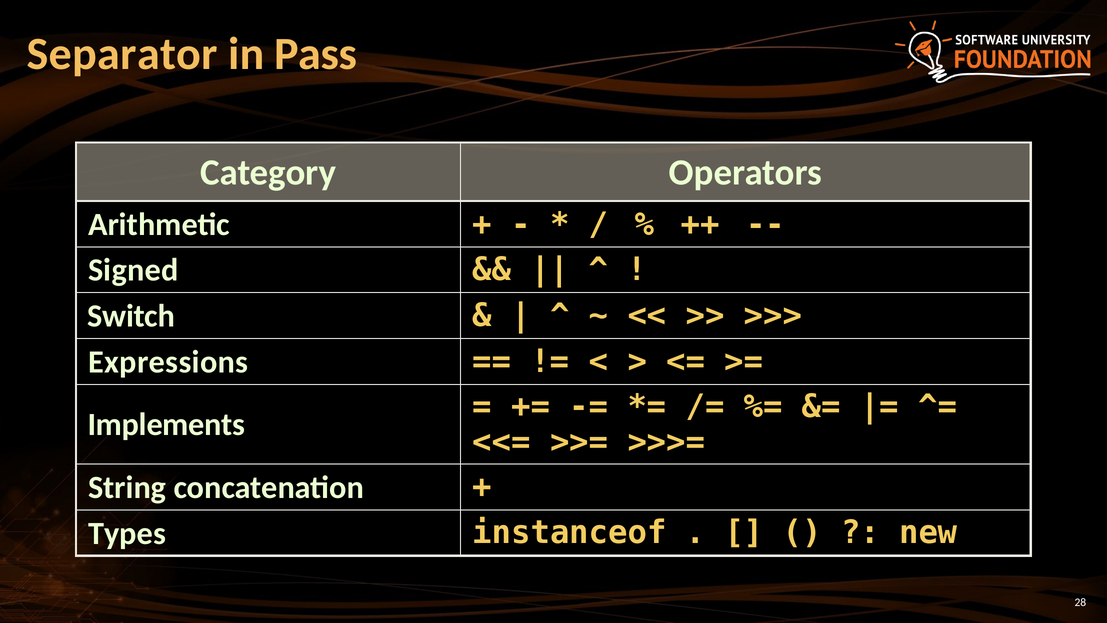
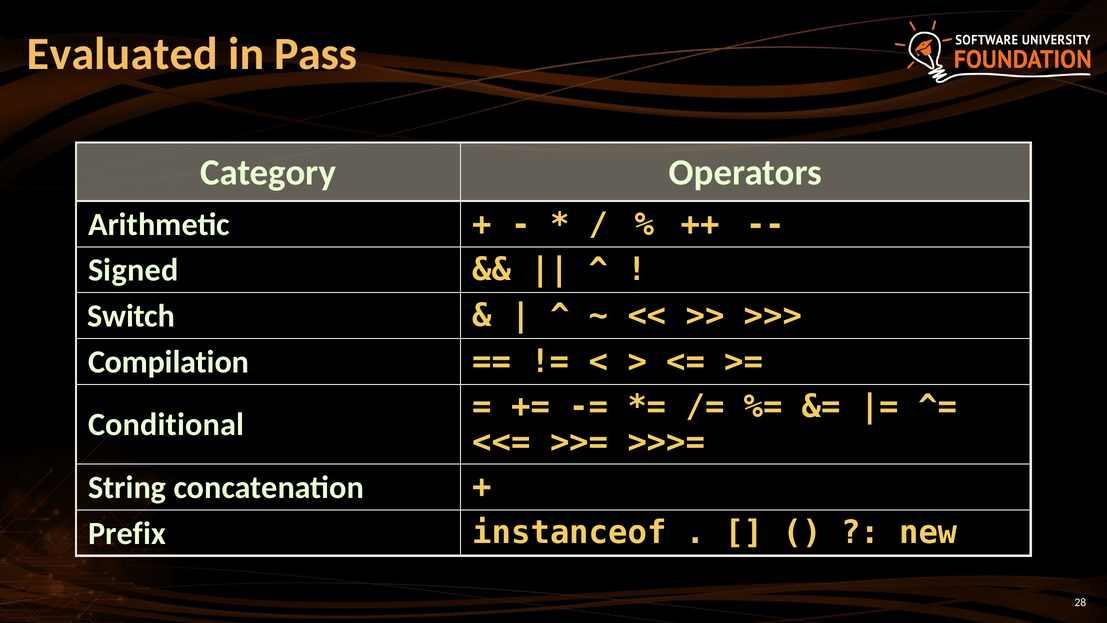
Separator: Separator -> Evaluated (122, 54)
Expressions: Expressions -> Compilation (168, 362)
Implements: Implements -> Conditional (166, 425)
Types: Types -> Prefix (127, 533)
